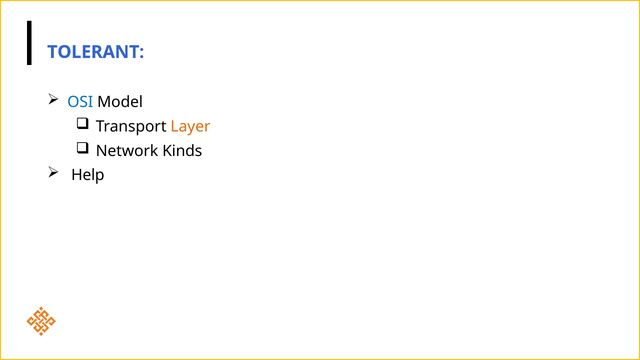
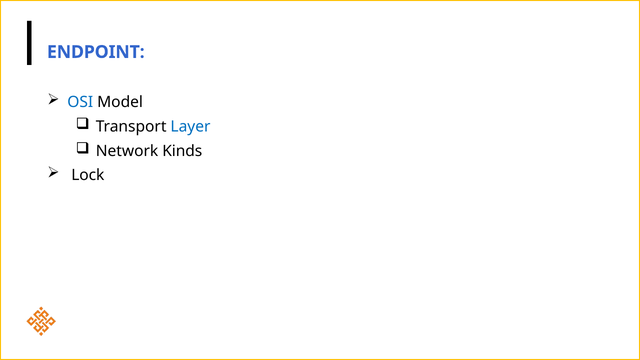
TOLERANT: TOLERANT -> ENDPOINT (96, 52)
Layer colour: orange -> blue (190, 126)
Help: Help -> Lock (88, 175)
